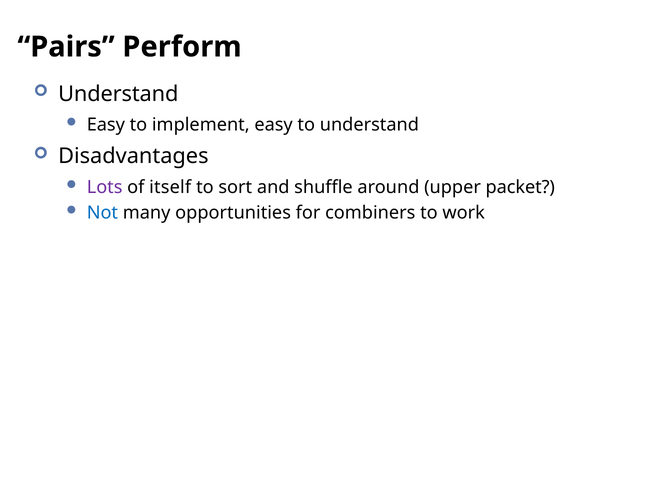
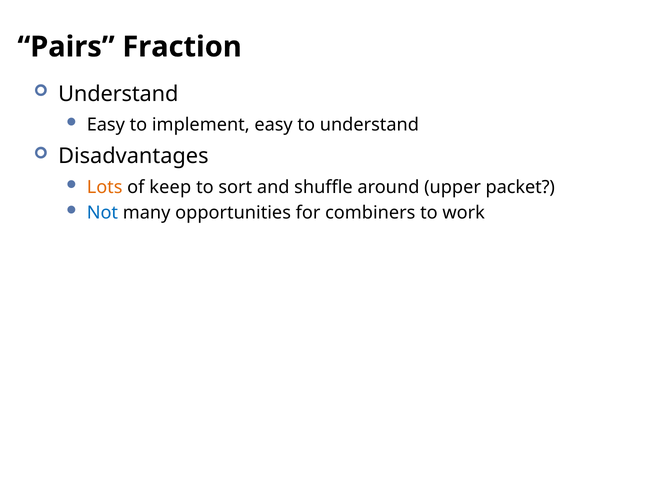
Perform: Perform -> Fraction (182, 47)
Lots colour: purple -> orange (105, 187)
itself: itself -> keep (170, 187)
